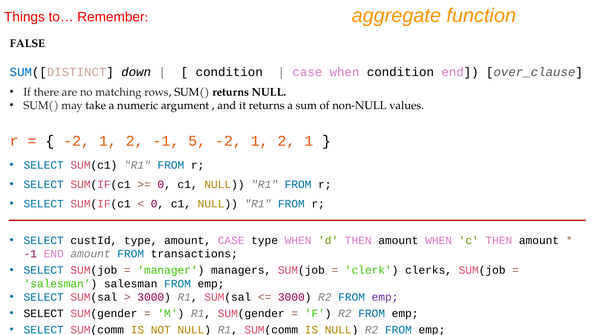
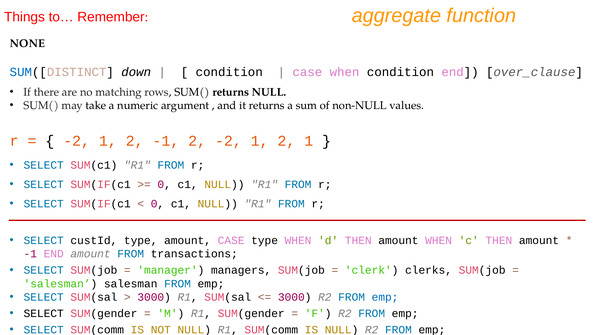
FALSE: FALSE -> NONE (27, 43)
-1 5: 5 -> 2 (197, 141)
emp colour: purple -> blue (385, 297)
